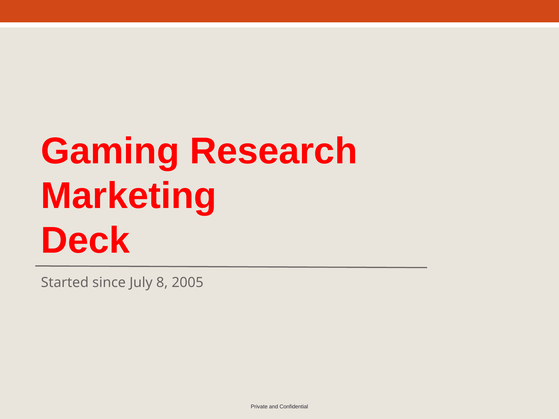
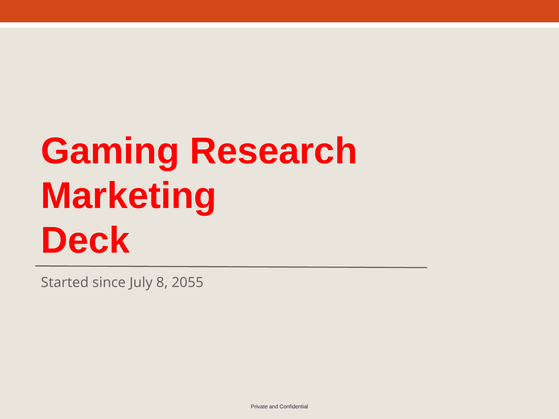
2005: 2005 -> 2055 (188, 283)
